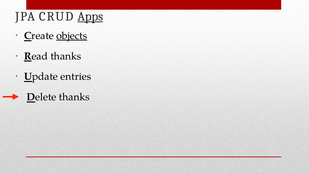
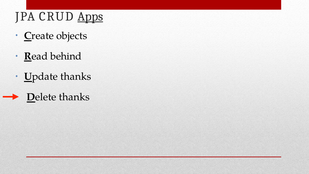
objects underline: present -> none (72, 36)
Read thanks: thanks -> behind (66, 56)
Update entries: entries -> thanks (76, 77)
